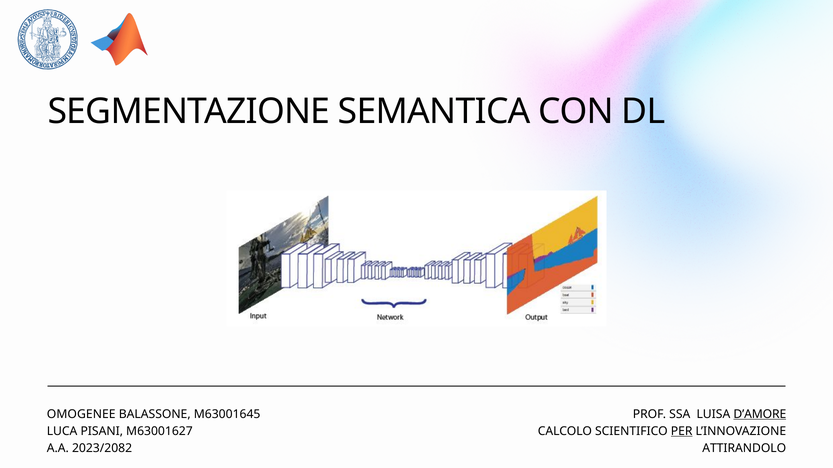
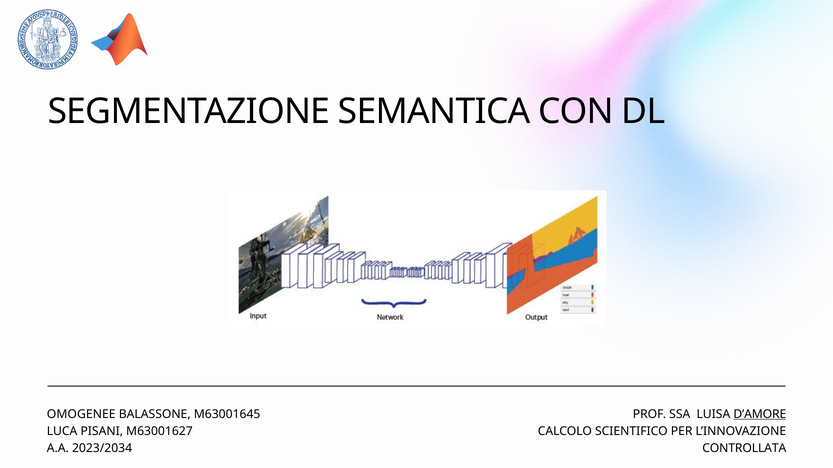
PER underline: present -> none (682, 432)
2023/2082: 2023/2082 -> 2023/2034 (102, 449)
ATTIRANDOLO: ATTIRANDOLO -> CONTROLLATA (744, 449)
